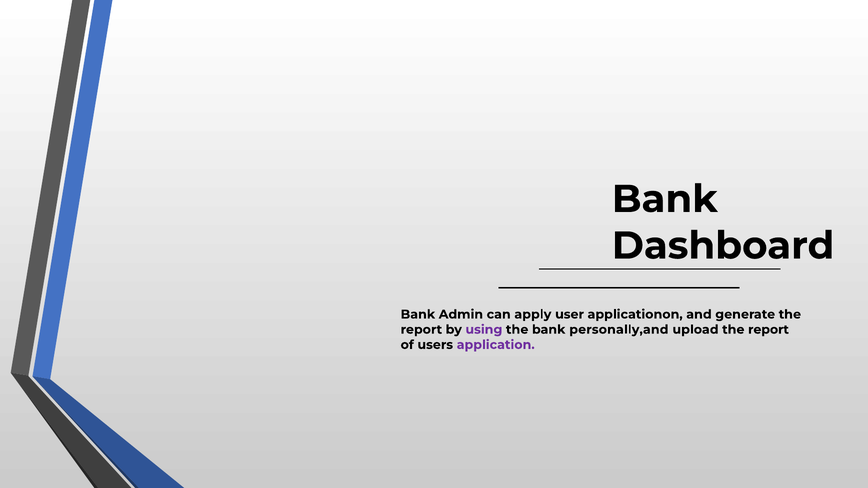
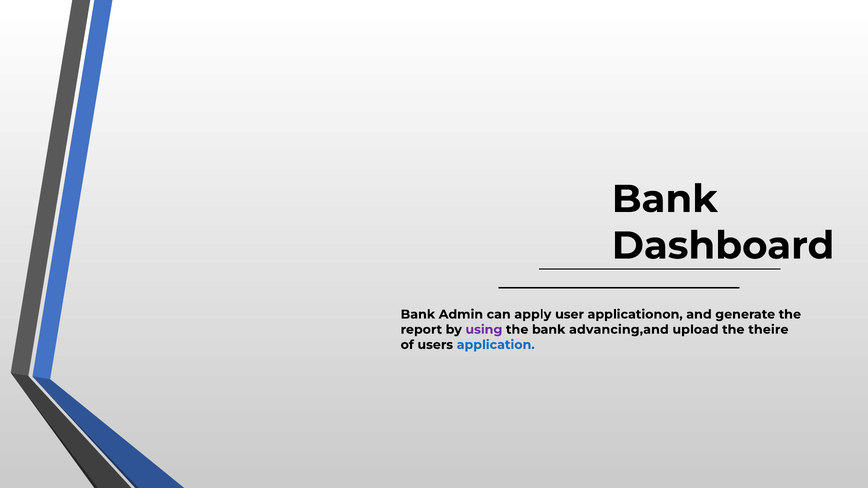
personally,and: personally,and -> advancing,and (619, 330)
upload the report: report -> theire (768, 330)
application colour: purple -> blue (496, 345)
